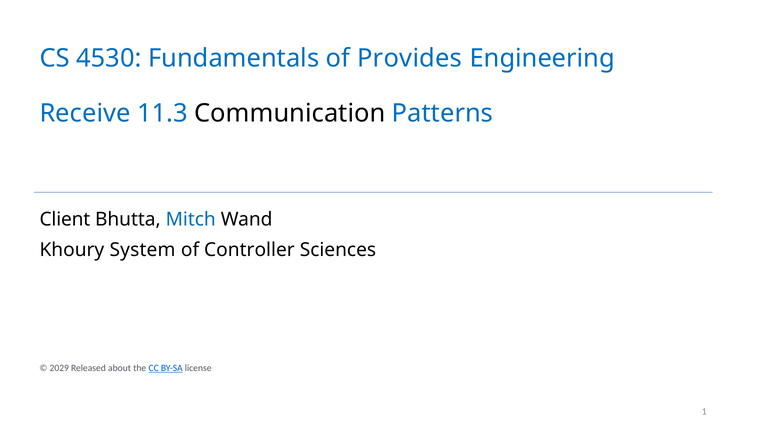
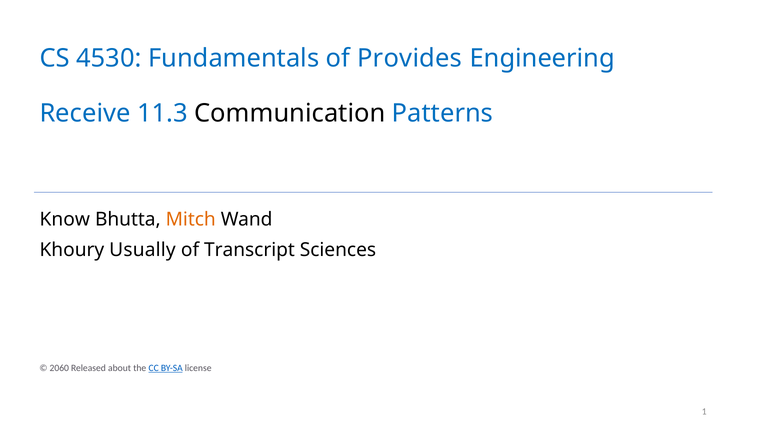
Client: Client -> Know (65, 219)
Mitch colour: blue -> orange (191, 219)
System: System -> Usually (142, 250)
Controller: Controller -> Transcript (249, 250)
2029: 2029 -> 2060 (59, 367)
